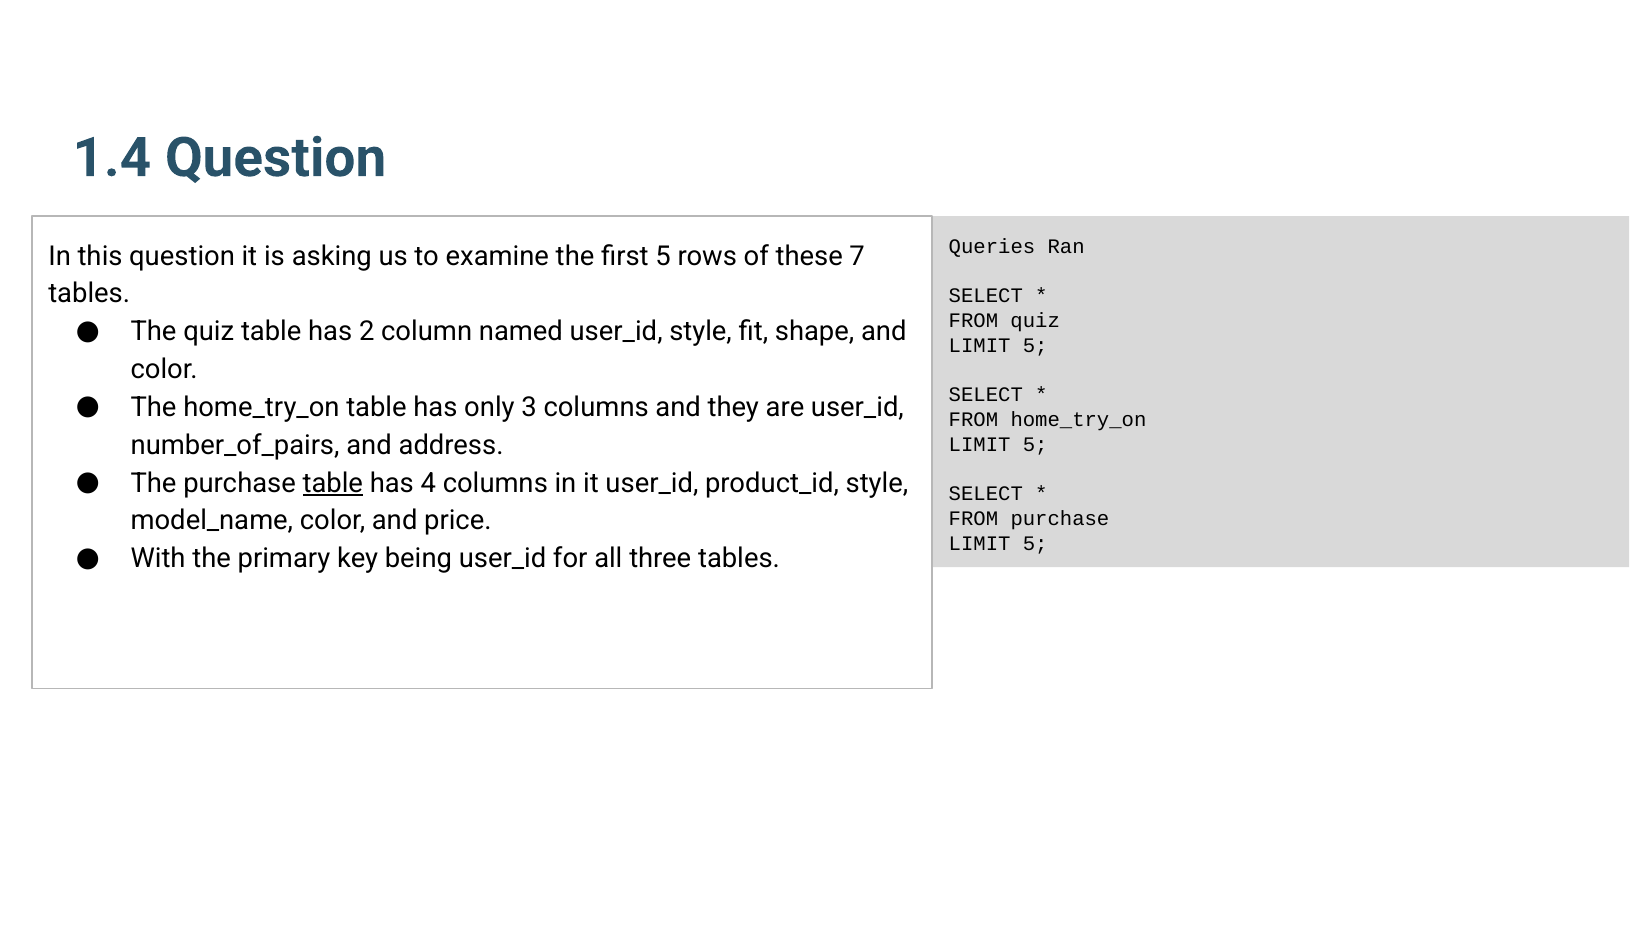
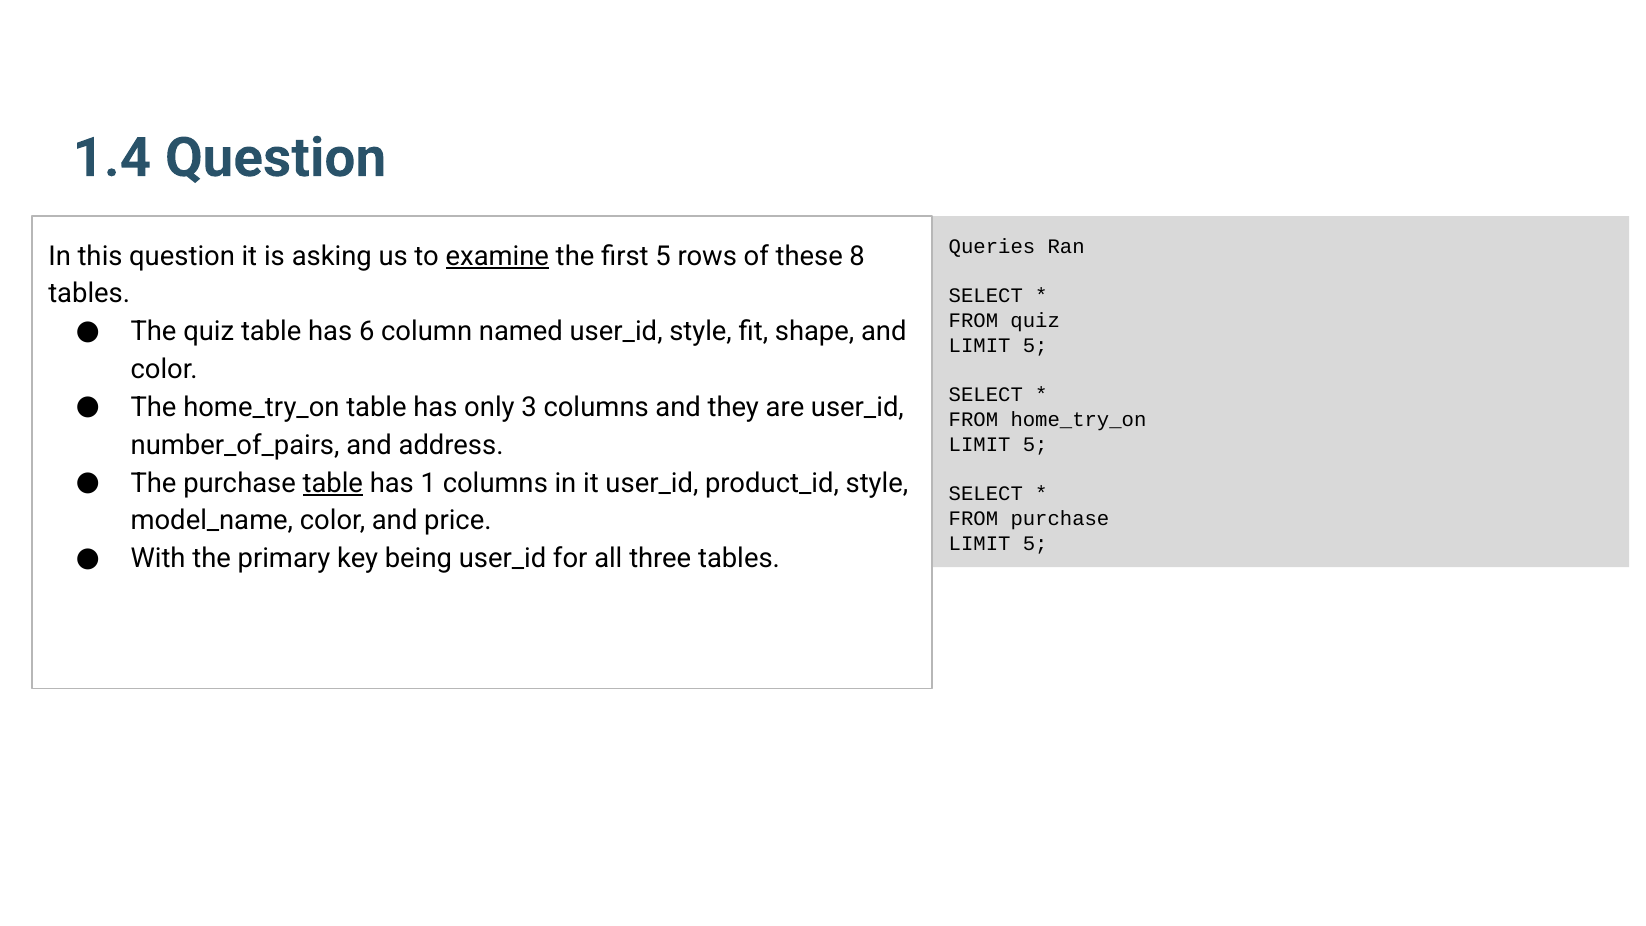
examine underline: none -> present (497, 256)
7: 7 -> 8 (857, 256)
2: 2 -> 6 (367, 332)
4: 4 -> 1 (428, 483)
